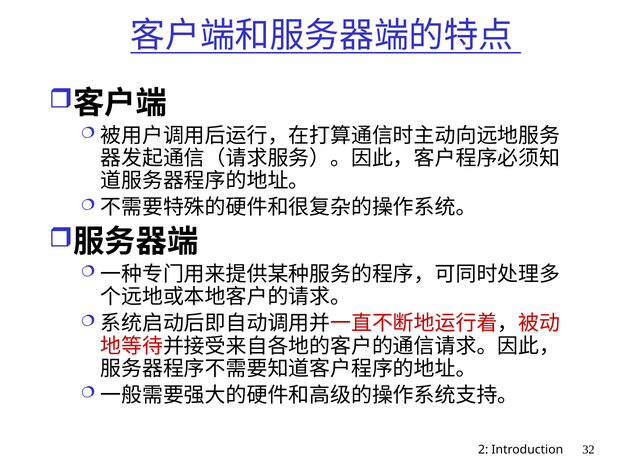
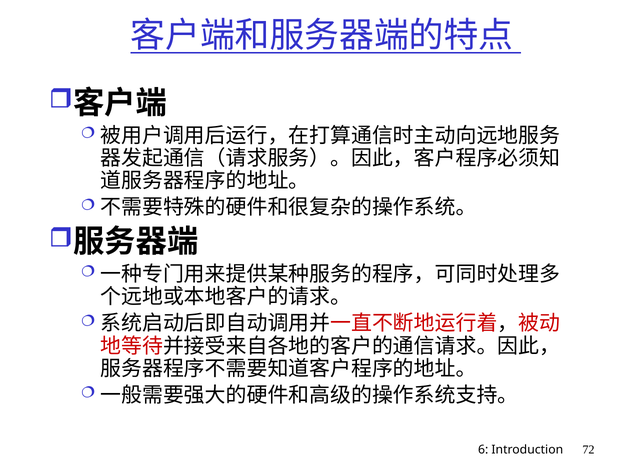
2: 2 -> 6 (483, 450)
32: 32 -> 72 (588, 450)
